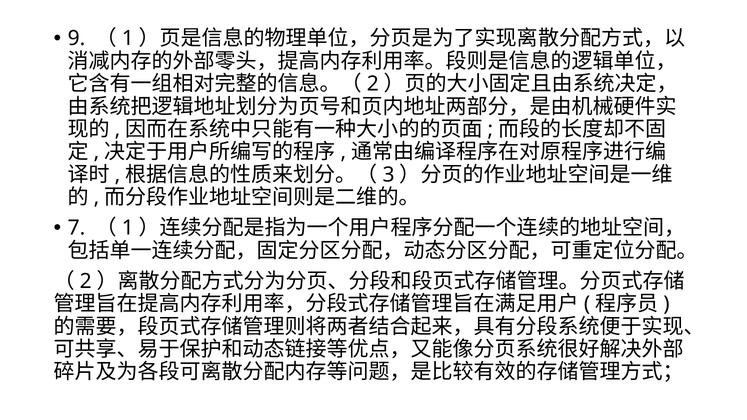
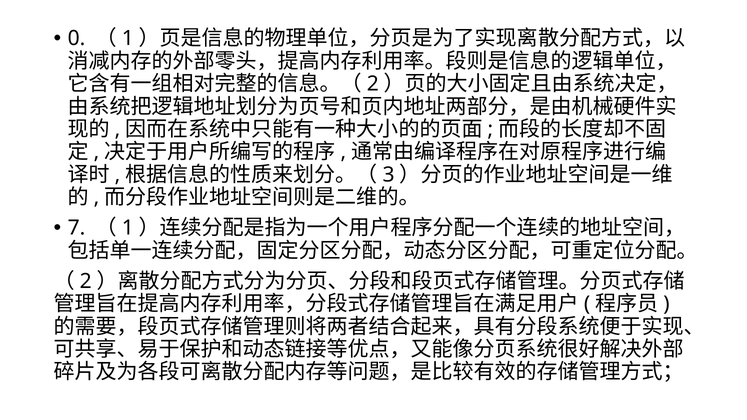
9: 9 -> 0 (77, 39)
